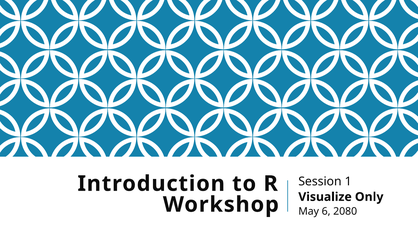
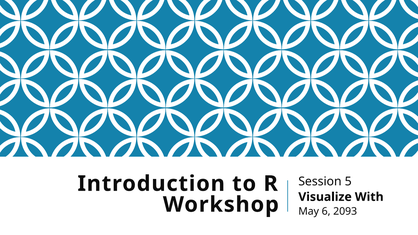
1: 1 -> 5 (348, 182)
Only: Only -> With (369, 197)
2080: 2080 -> 2093 (345, 211)
